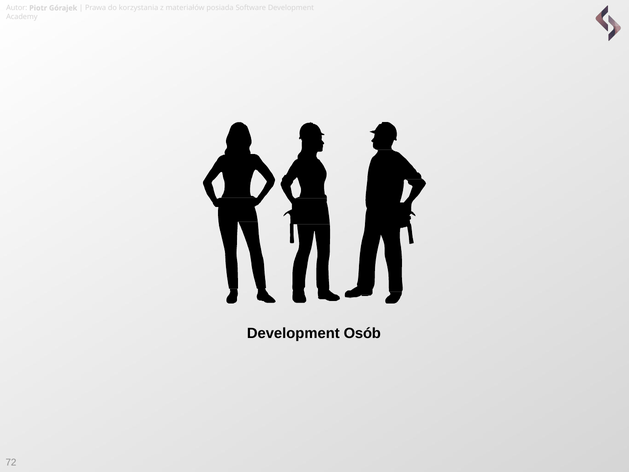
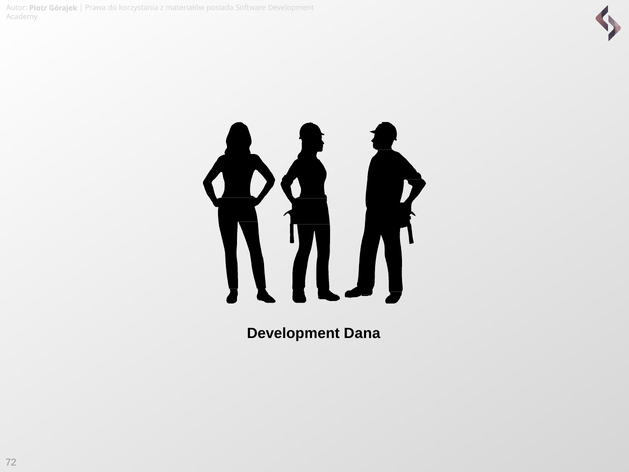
Osób: Osób -> Dana (362, 333)
